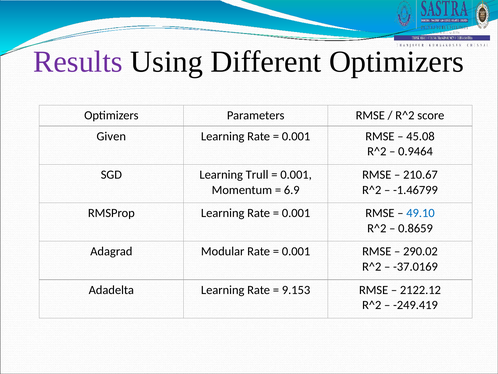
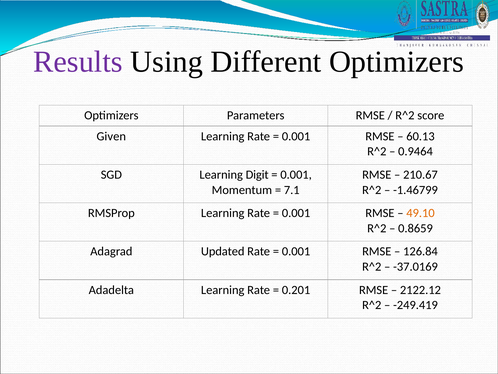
45.08: 45.08 -> 60.13 (420, 136)
Trull: Trull -> Digit (257, 174)
6.9: 6.9 -> 7.1 (292, 190)
49.10 colour: blue -> orange (420, 213)
Modular: Modular -> Updated (223, 251)
290.02: 290.02 -> 126.84 (420, 251)
9.153: 9.153 -> 0.201 (296, 290)
